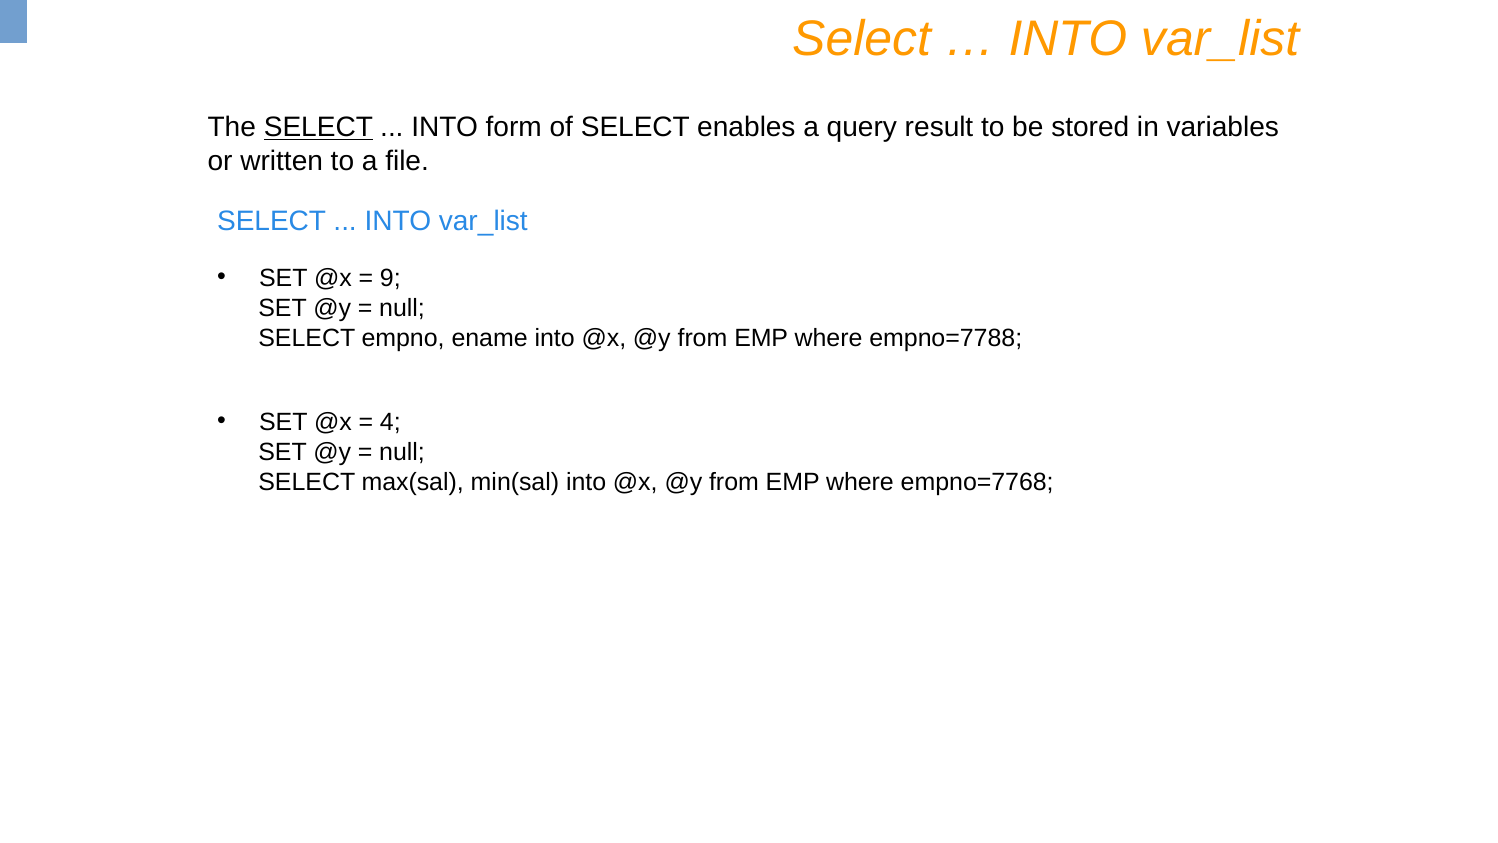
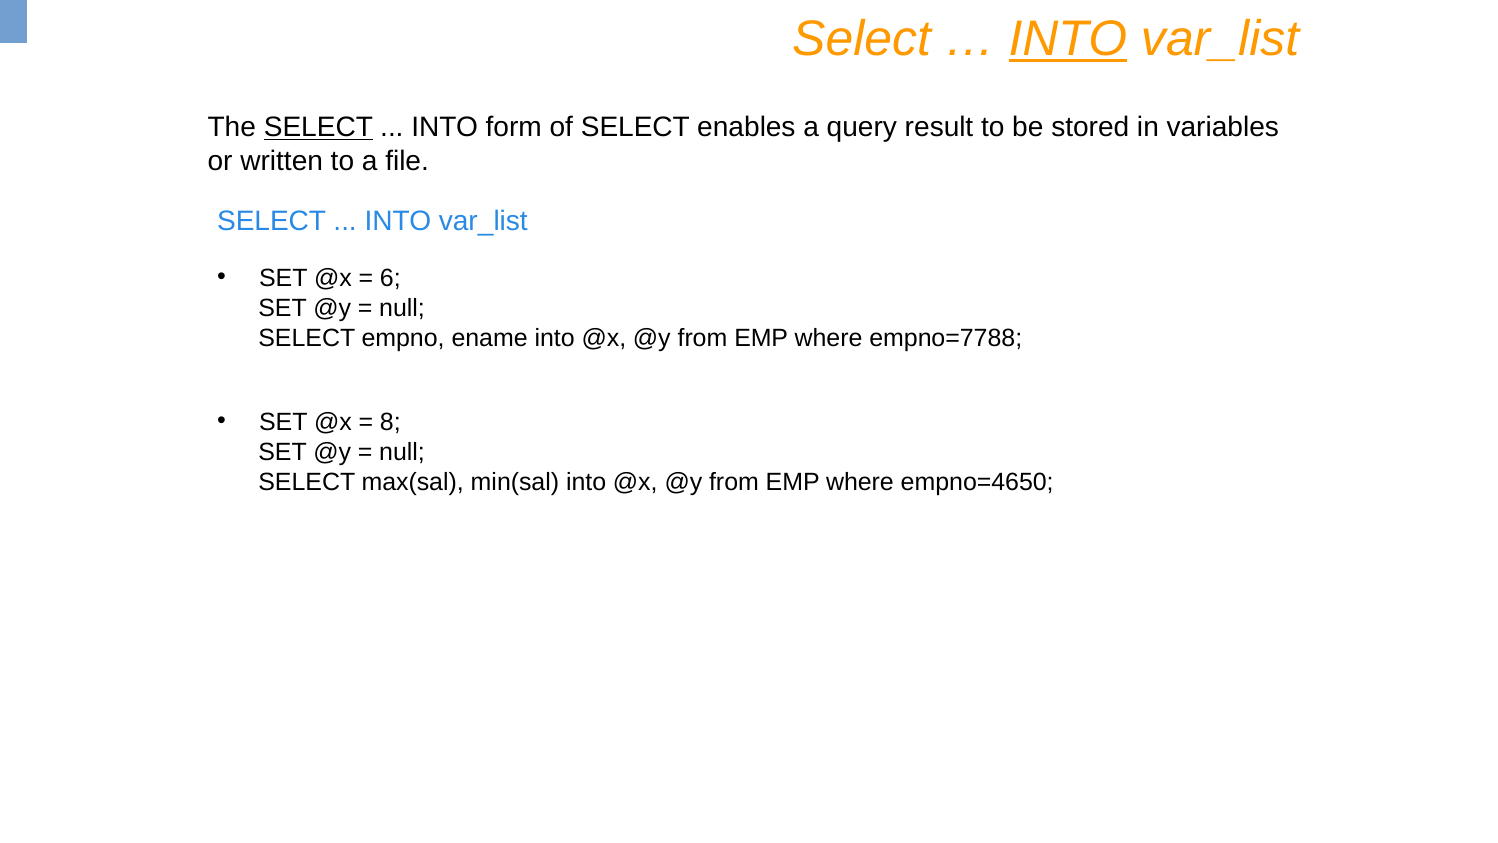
INTO underline: none -> present (1068, 39)
9: 9 -> 6 (390, 278)
4: 4 -> 8 (390, 422)
empno=7768: empno=7768 -> empno=4650 (977, 482)
